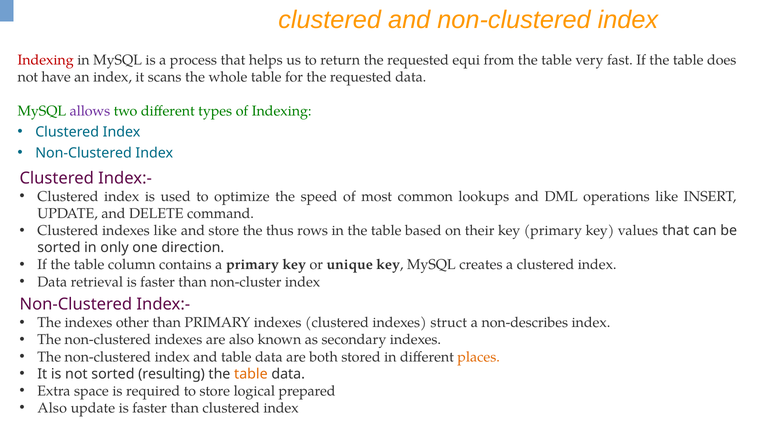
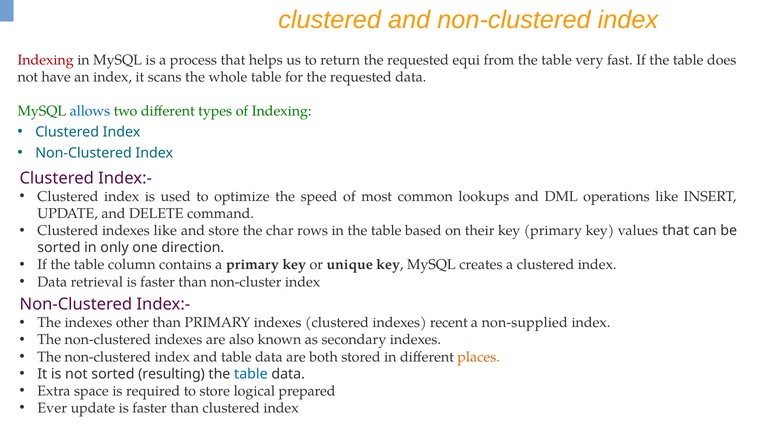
allows colour: purple -> blue (90, 111)
thus: thus -> char (280, 231)
struct: struct -> recent (449, 323)
non-describes: non-describes -> non-supplied (525, 323)
table colour: orange -> blue (251, 374)
Also: Also -> Ever (52, 408)
